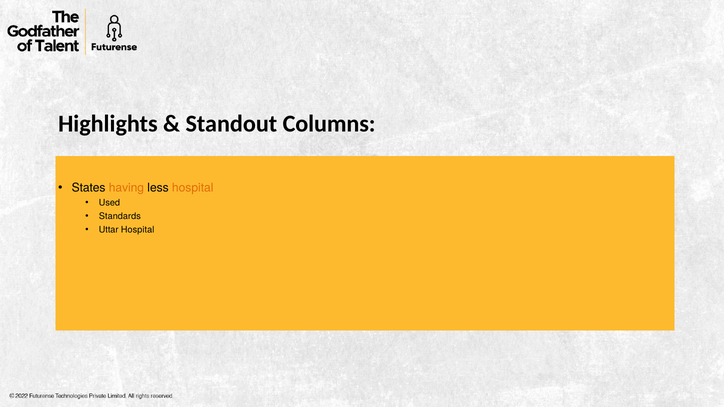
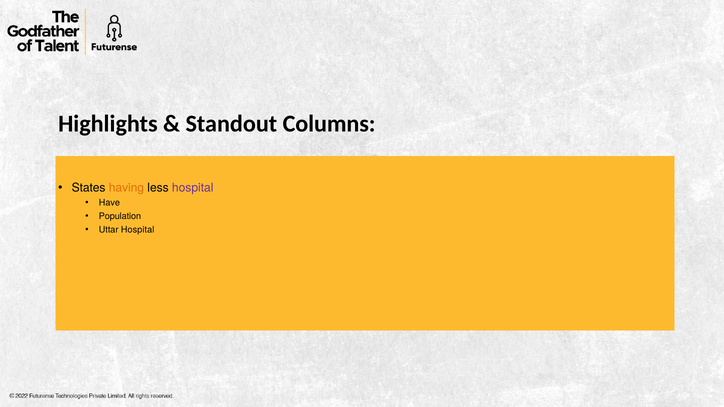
hospital colour: orange -> purple (193, 188)
Used: Used -> Have (109, 203)
Standards: Standards -> Population (120, 216)
